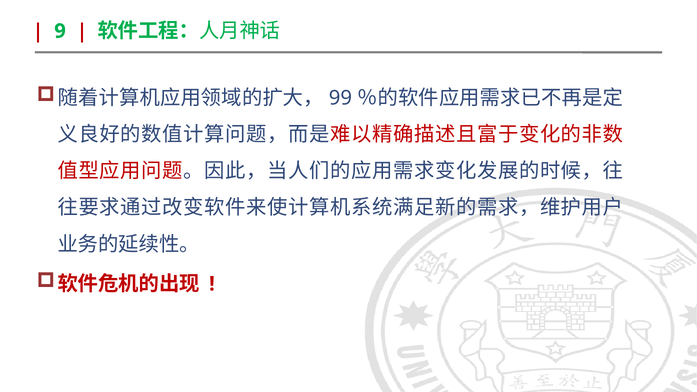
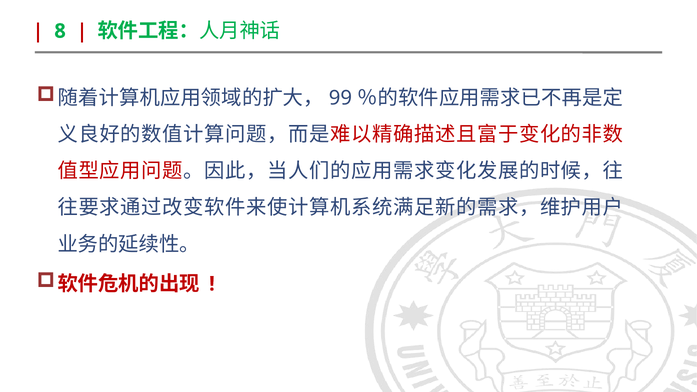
9: 9 -> 8 (60, 31)
